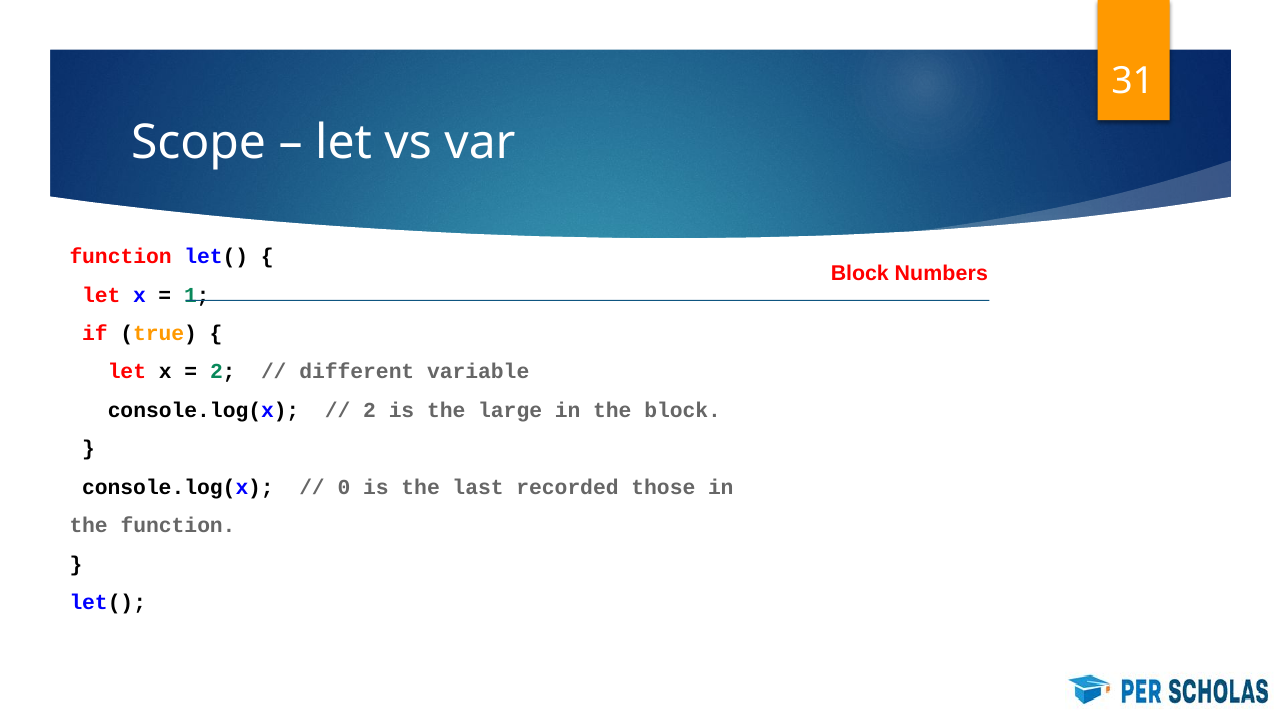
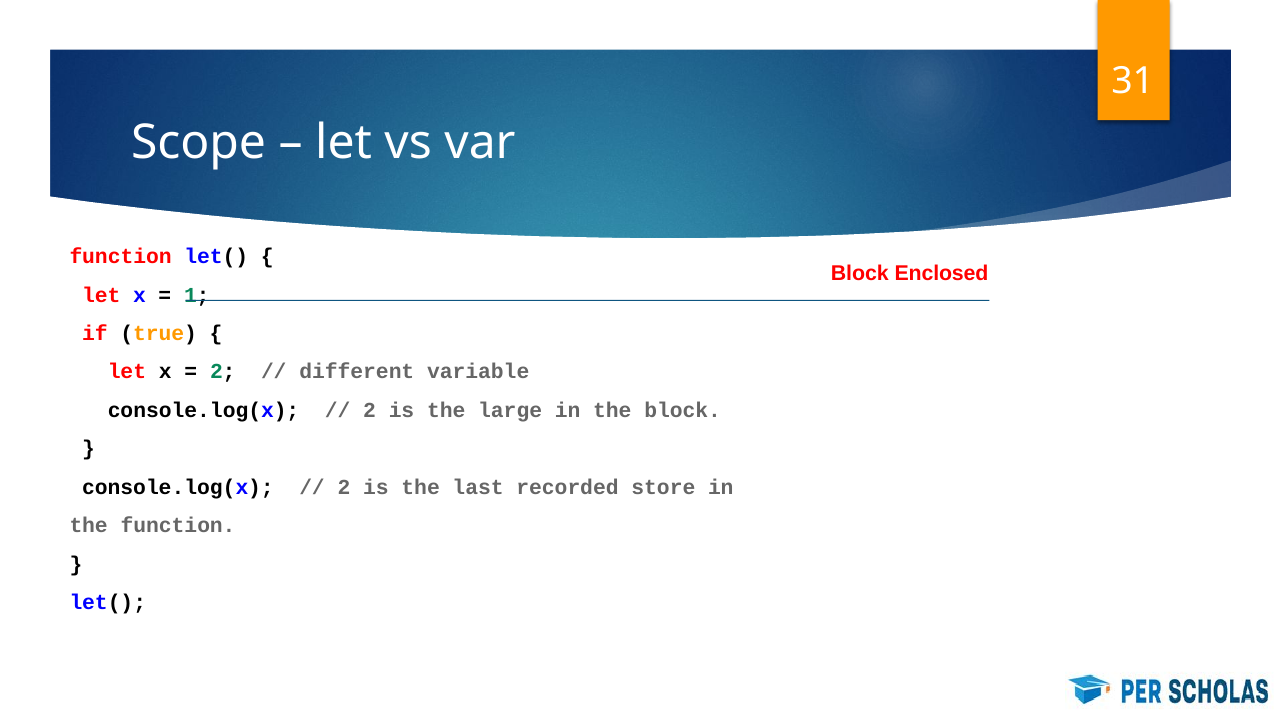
Numbers: Numbers -> Enclosed (941, 274)
0: 0 -> 2 (344, 487)
those: those -> store (663, 487)
